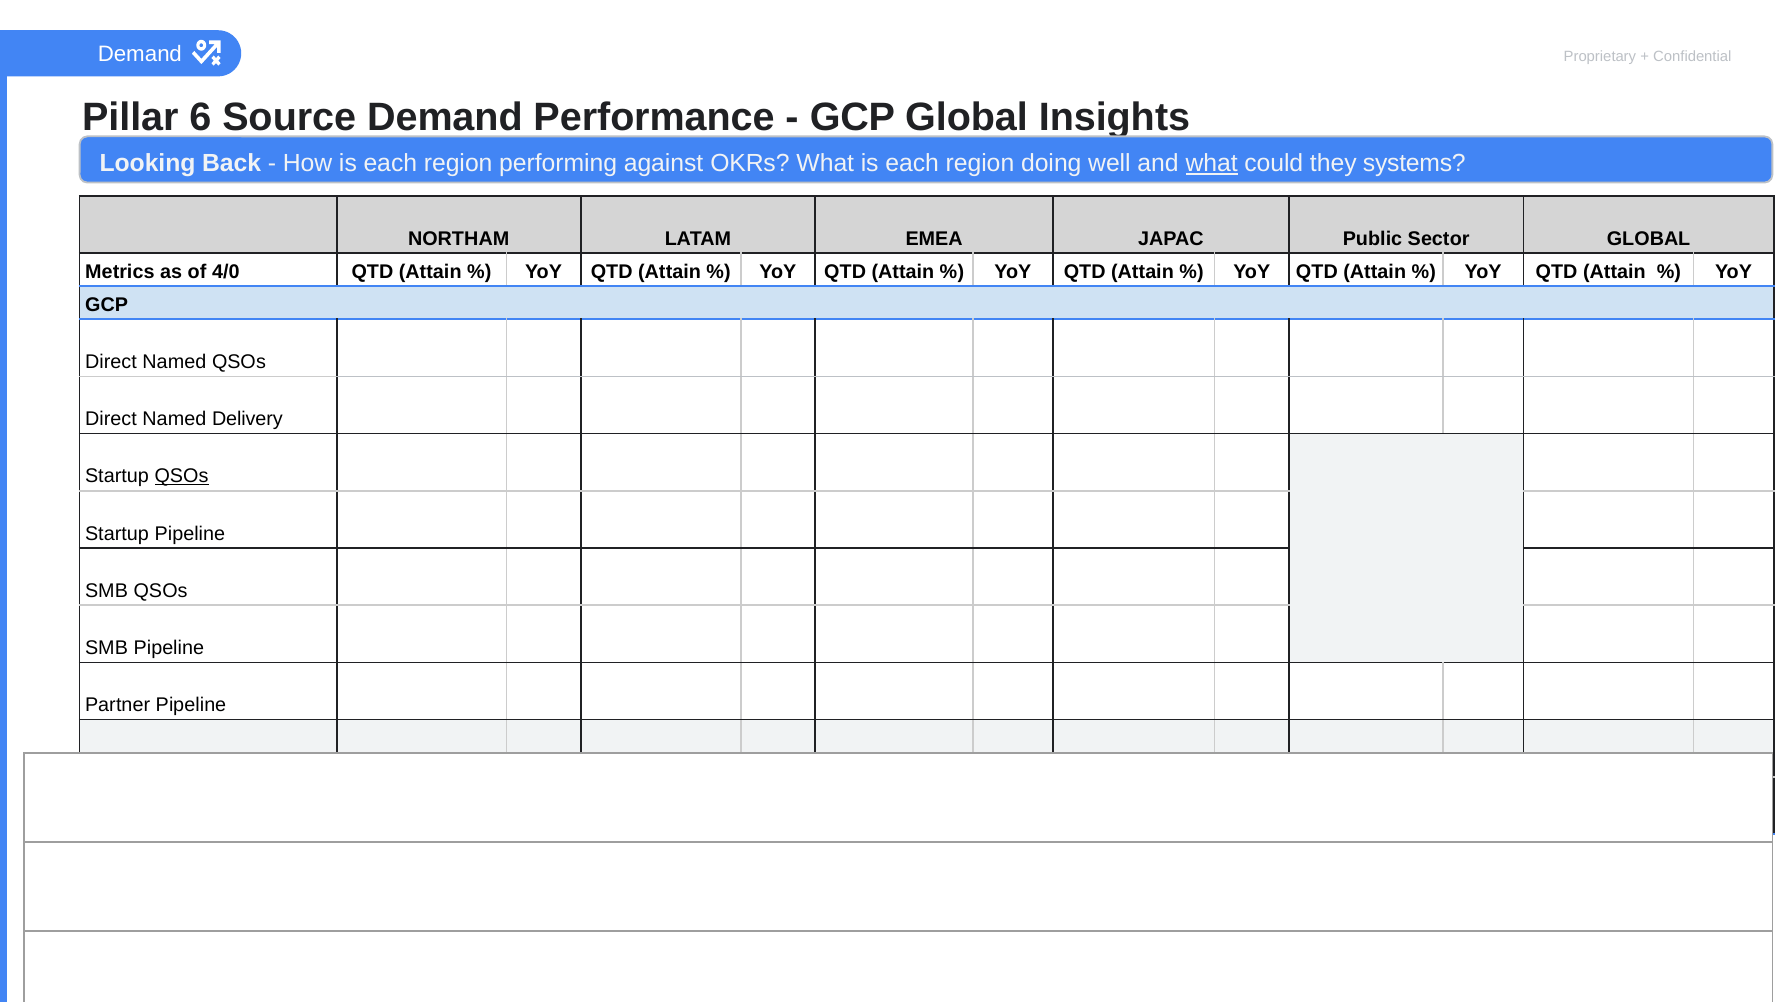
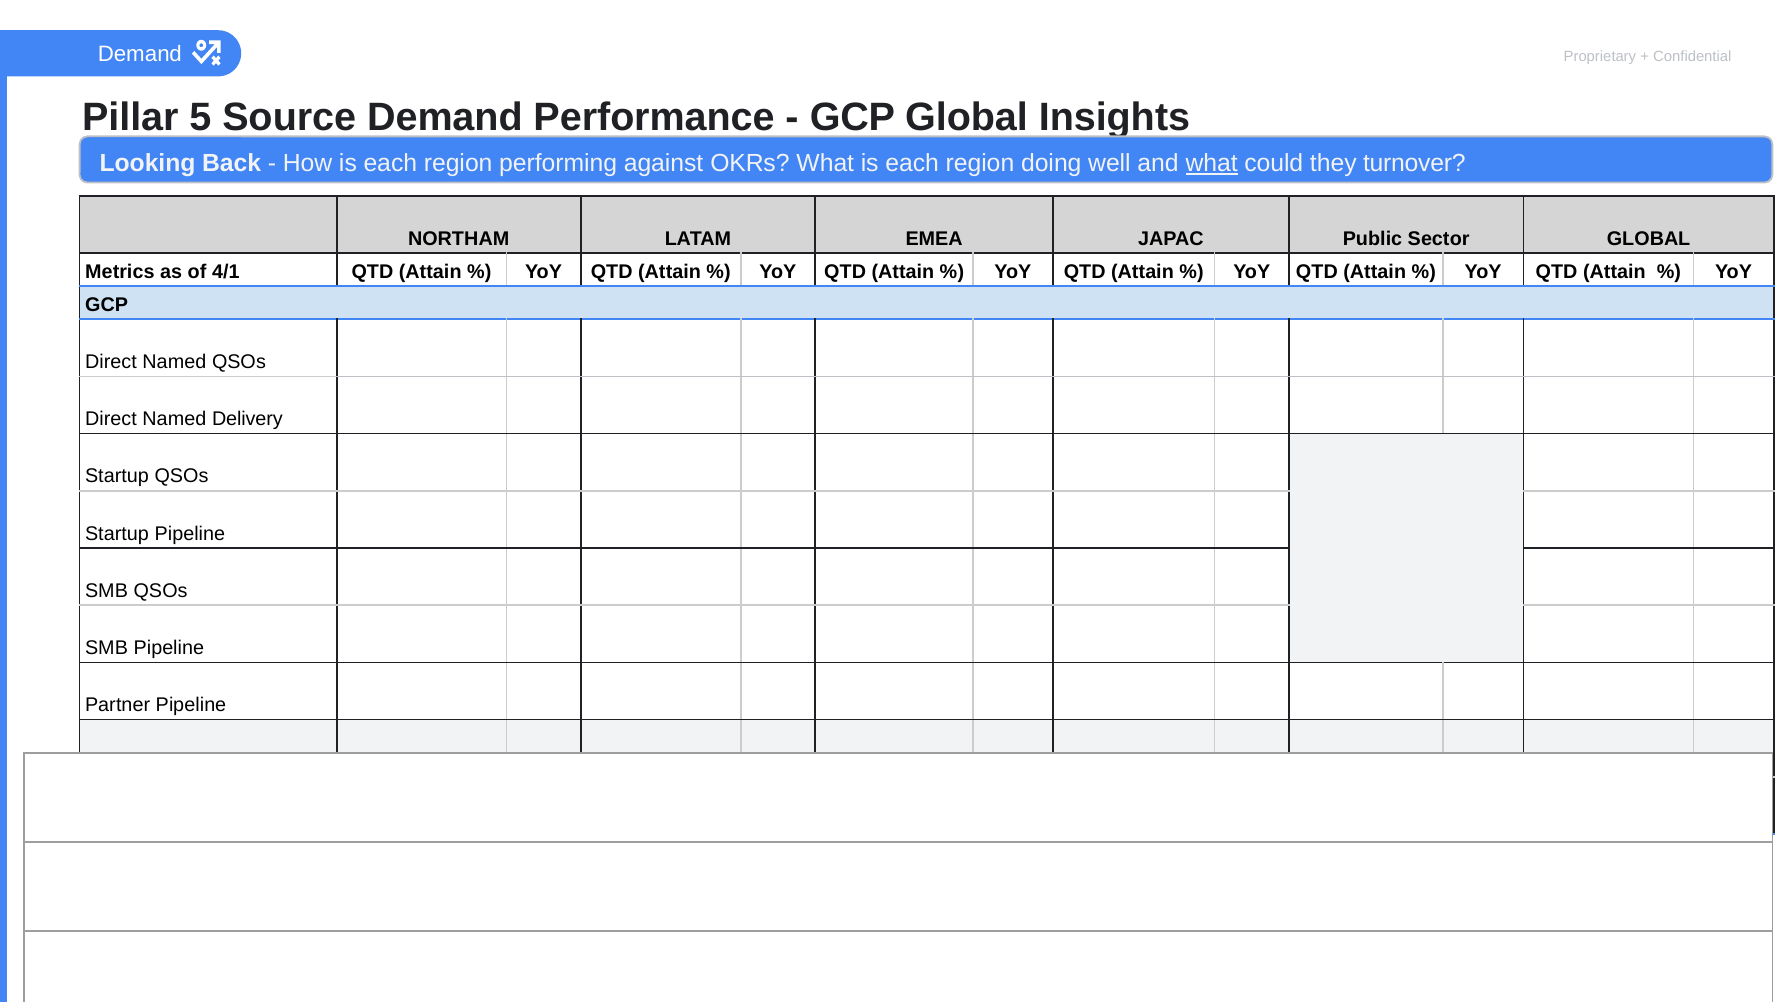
6: 6 -> 5 (200, 117)
systems: systems -> turnover (1414, 163)
4/0: 4/0 -> 4/1 (226, 272)
QSOs underline: present -> none (182, 476)
